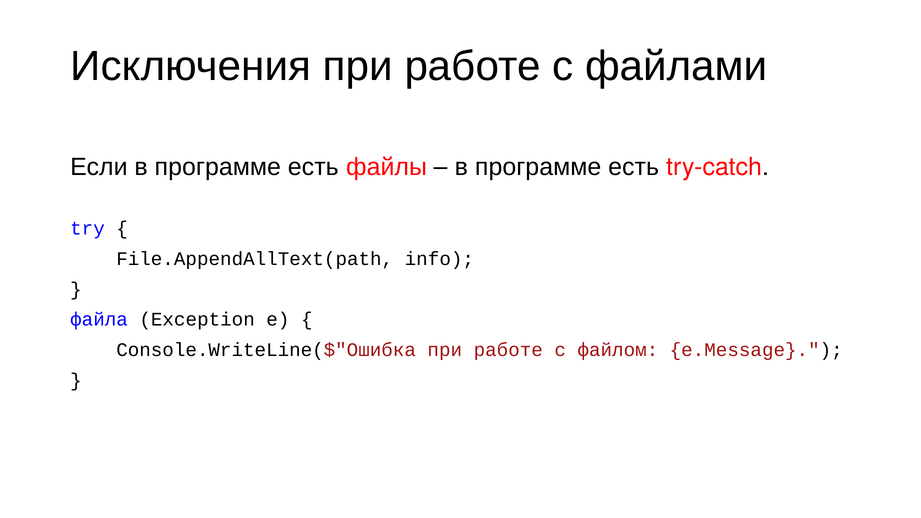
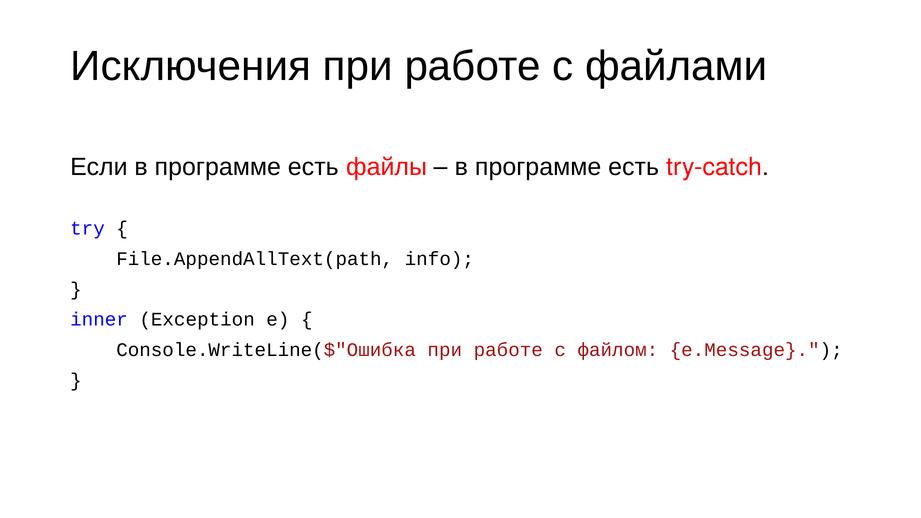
файла: файла -> inner (99, 320)
